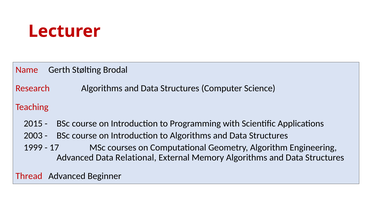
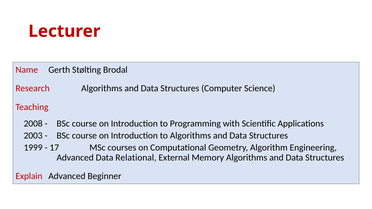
2015: 2015 -> 2008 (33, 124)
Thread: Thread -> Explain (29, 176)
